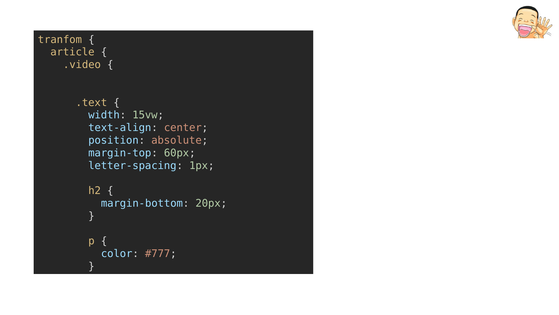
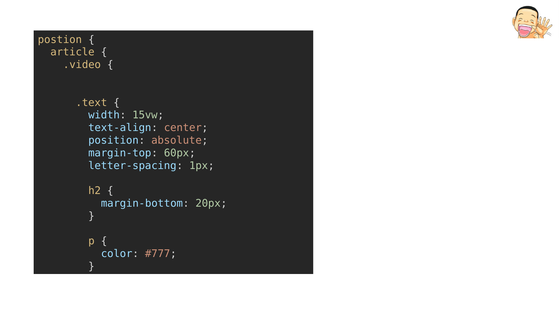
tranfom: tranfom -> postion (60, 40)
